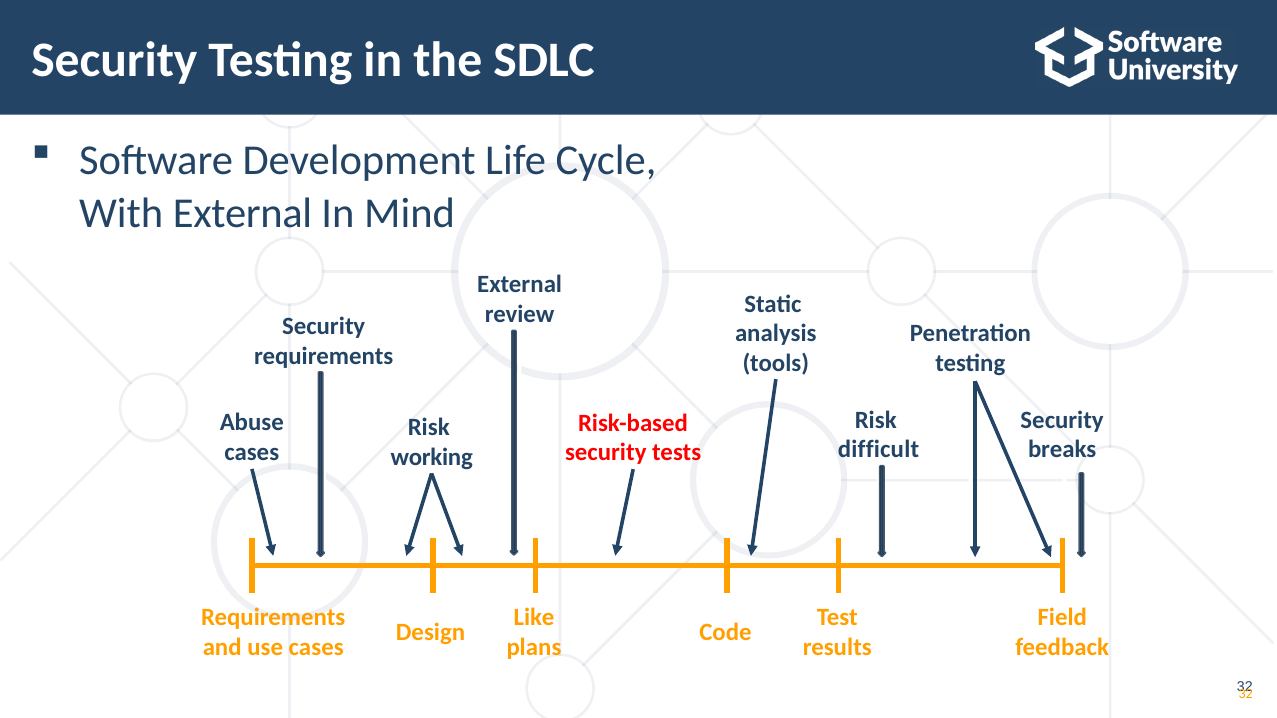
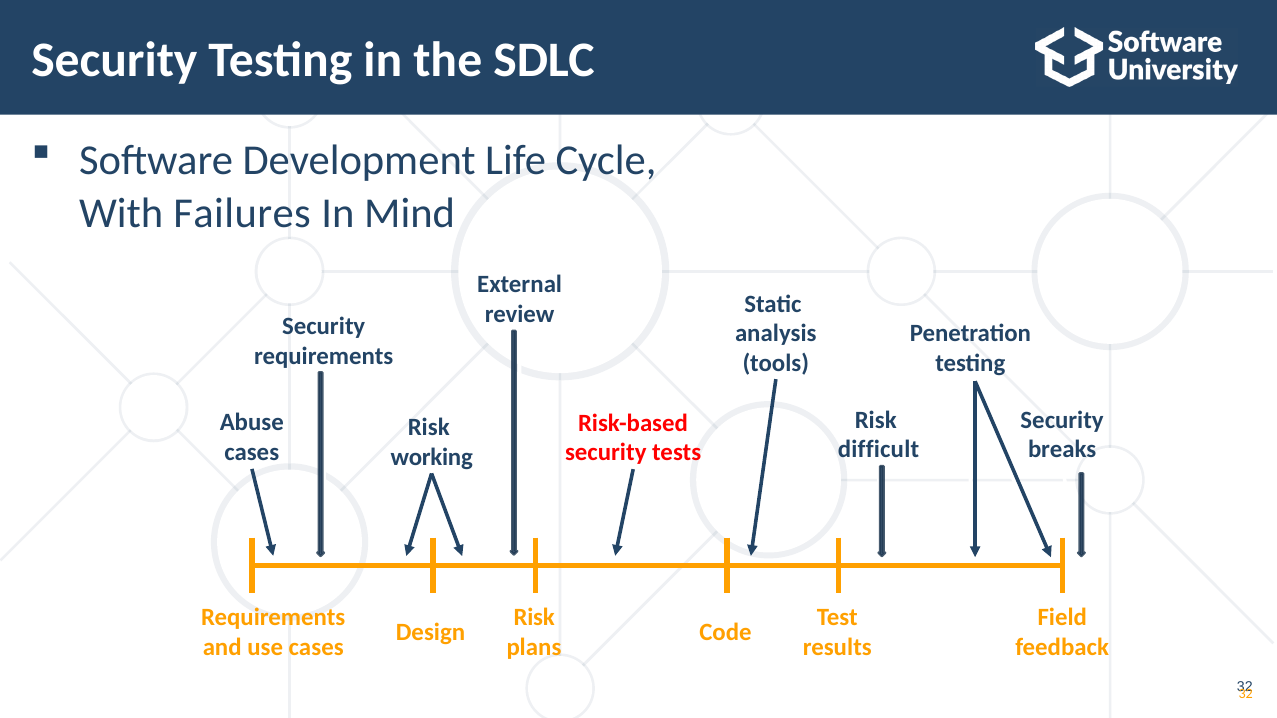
With External: External -> Failures (242, 214)
Like: Like -> Risk (534, 618)
